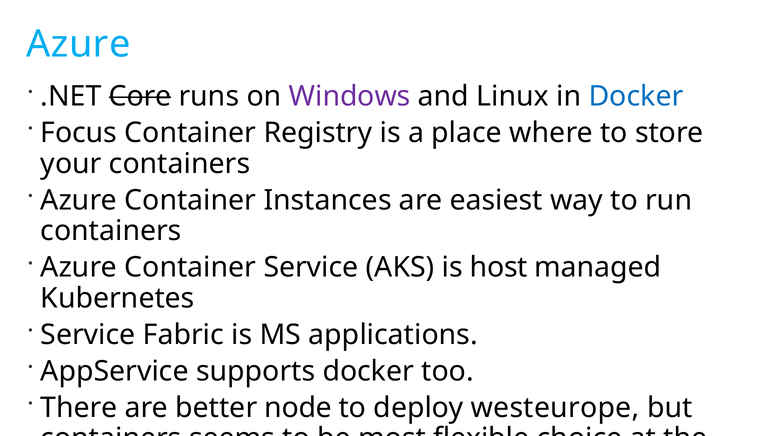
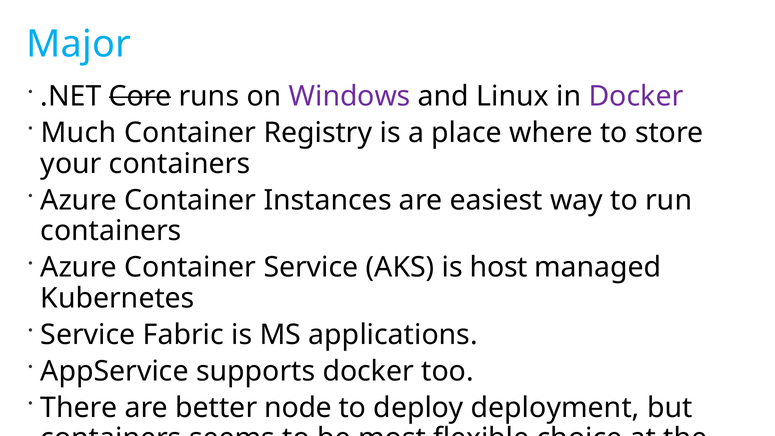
Azure: Azure -> Major (79, 44)
Docker colour: blue -> purple (636, 96)
Focus: Focus -> Much (79, 133)
westeurope: westeurope -> deployment (555, 408)
